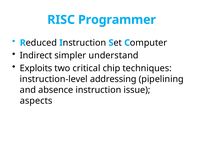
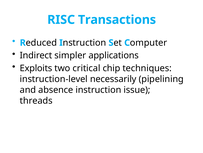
Programmer: Programmer -> Transactions (117, 20)
understand: understand -> applications (114, 55)
addressing: addressing -> necessarily (113, 79)
aspects: aspects -> threads (36, 100)
